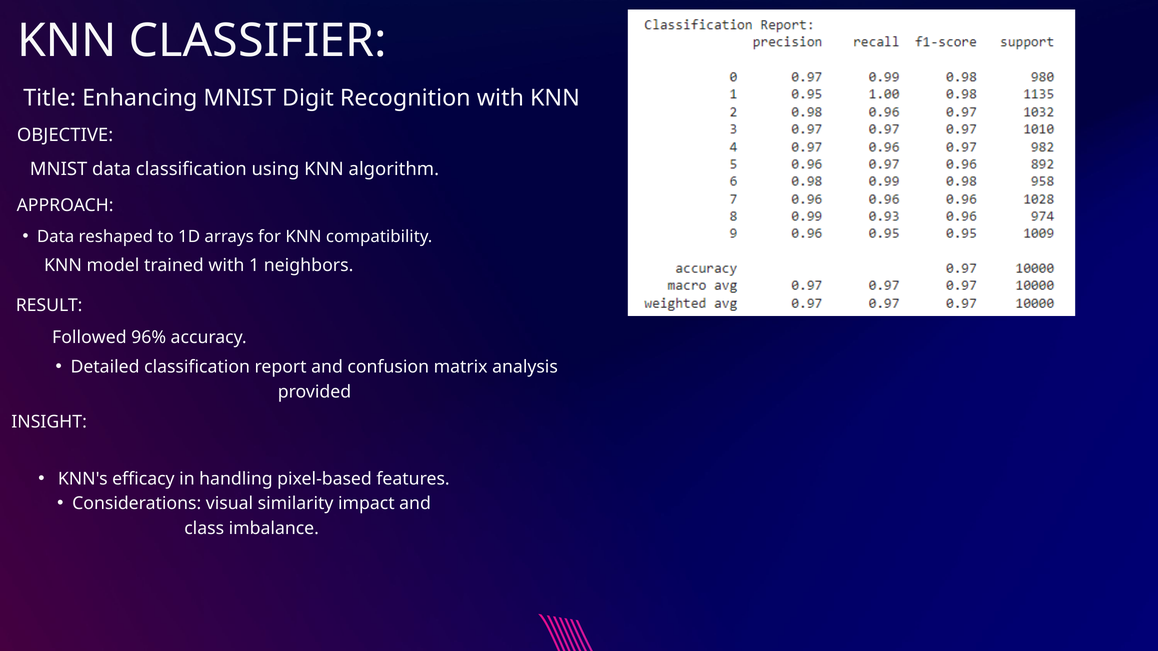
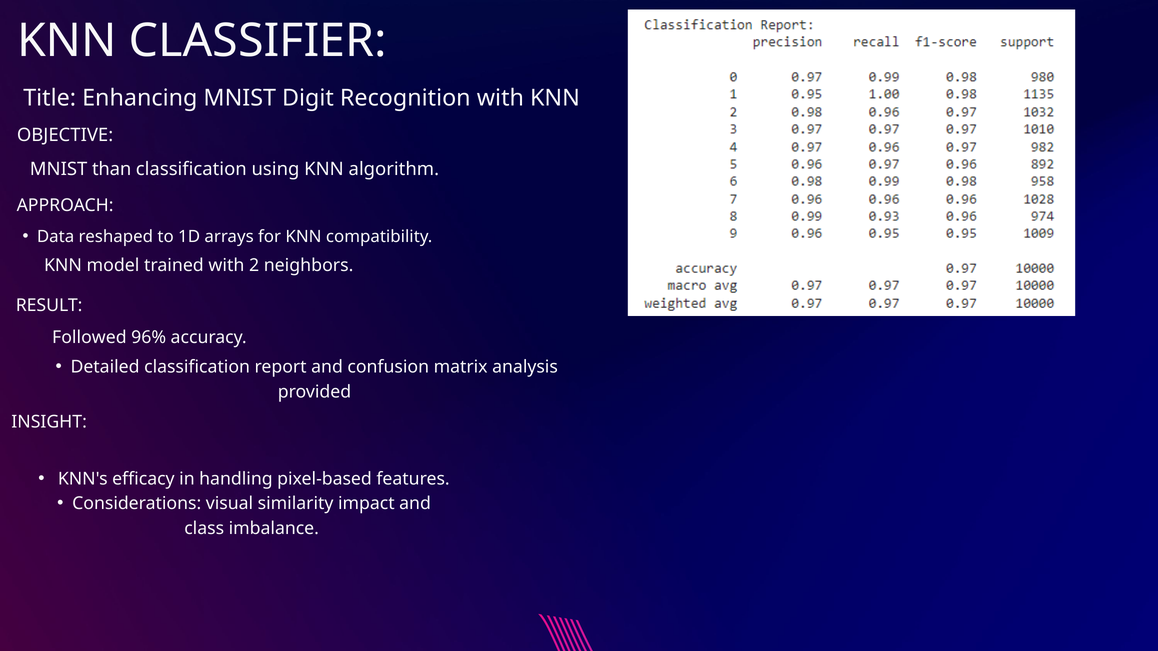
MNIST data: data -> than (112, 169)
1: 1 -> 2 (254, 265)
